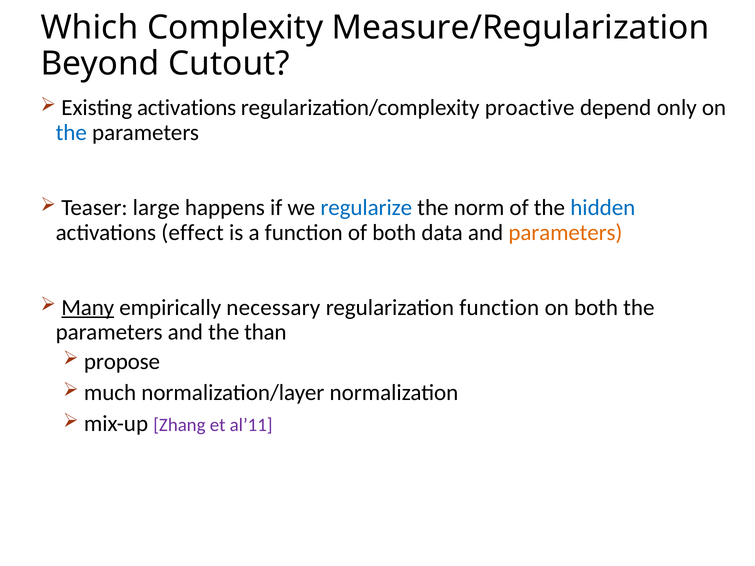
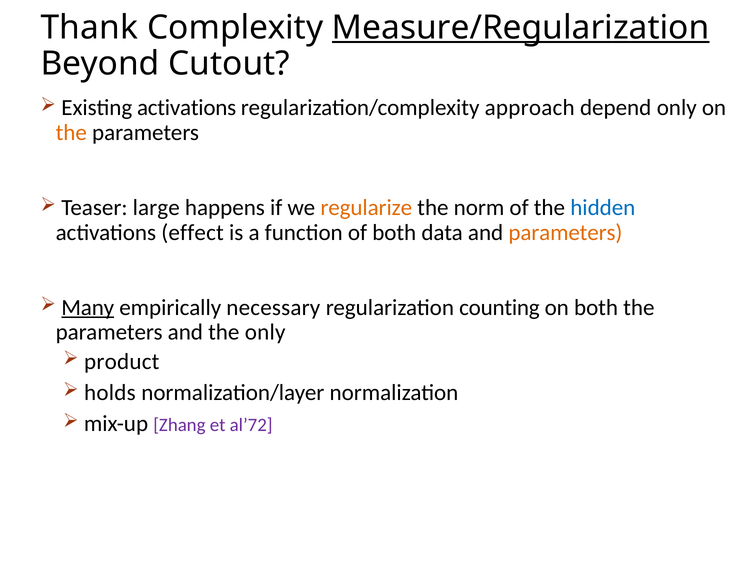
Which: Which -> Thank (89, 27)
Measure/Regularization underline: none -> present (521, 27)
proactive: proactive -> approach (530, 108)
the colour: blue -> orange (71, 133)
regularize colour: blue -> orange (366, 208)
regularization function: function -> counting (499, 308)
the than: than -> only (265, 332)
propose: propose -> product (122, 362)
much: much -> holds (110, 393)
al’11: al’11 -> al’72 (251, 425)
